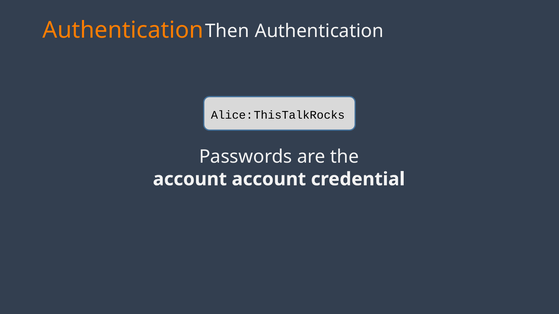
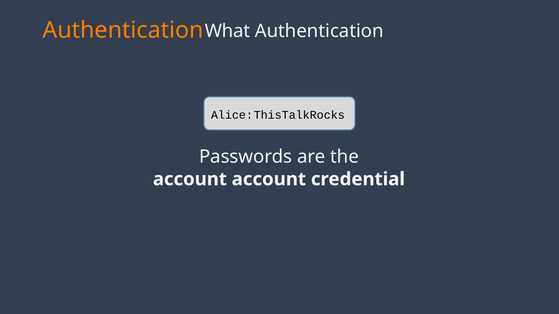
Then: Then -> What (227, 31)
